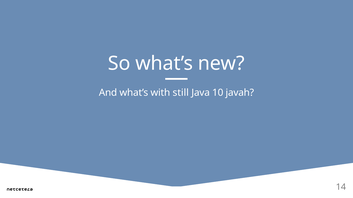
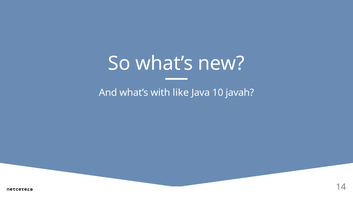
still: still -> like (181, 93)
